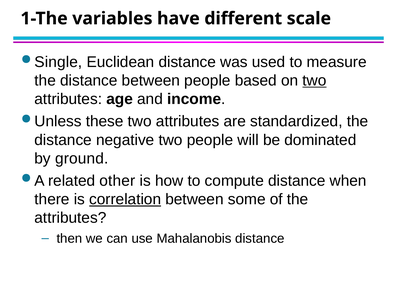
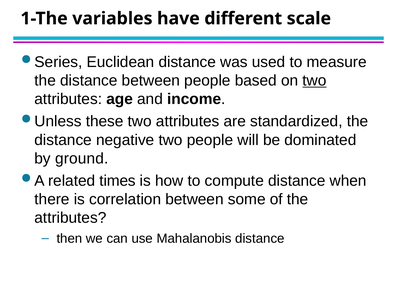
Single: Single -> Series (58, 62)
other: other -> times (118, 181)
correlation underline: present -> none (125, 199)
